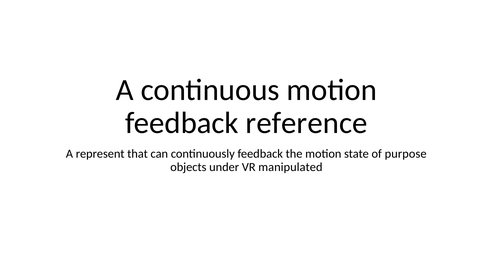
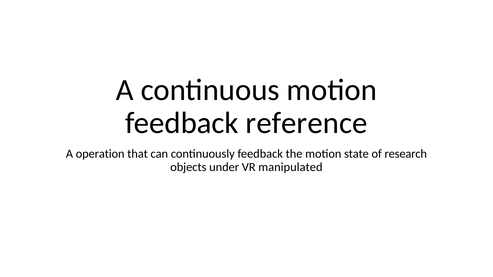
represent: represent -> operation (100, 154)
purpose: purpose -> research (406, 154)
